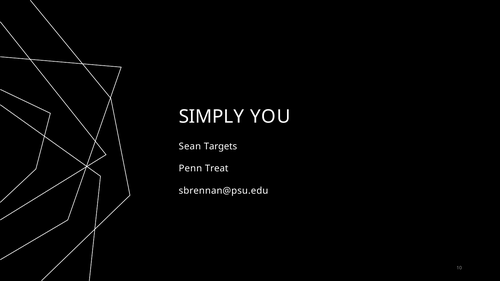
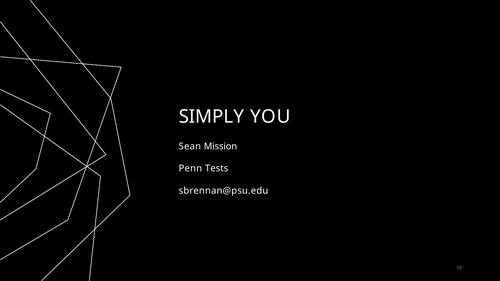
Targets: Targets -> Mission (221, 147)
Treat: Treat -> Tests (217, 169)
